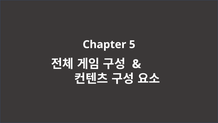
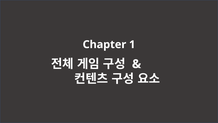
5: 5 -> 1 (132, 44)
